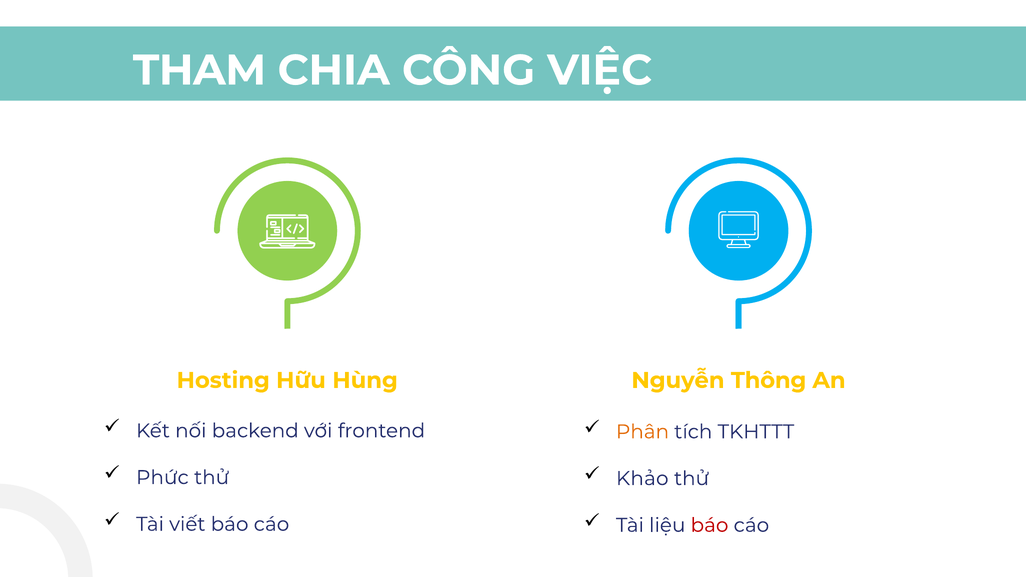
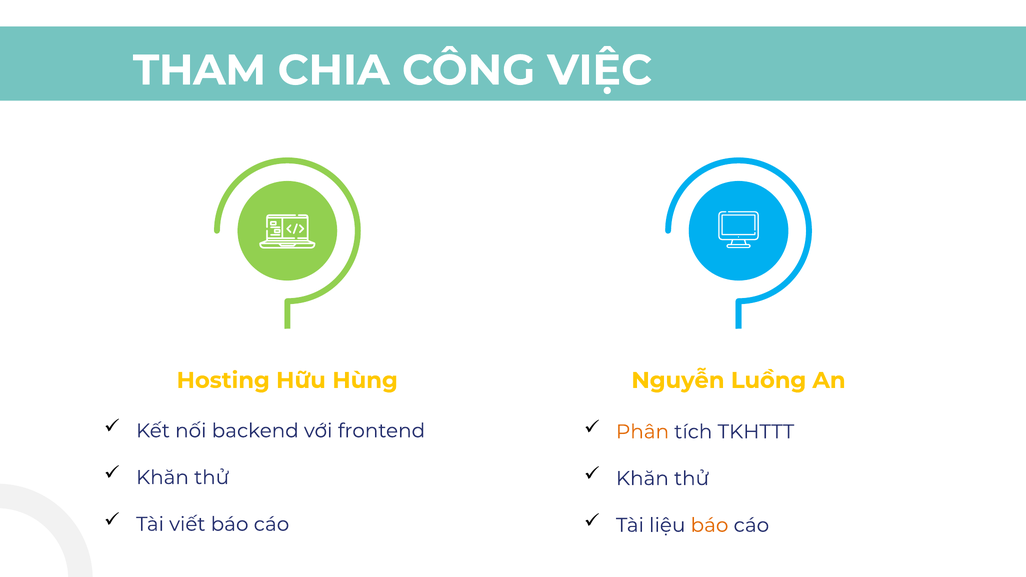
Thông: Thông -> Luồng (769, 380)
Phức: Phức -> Khăn (162, 478)
Khảo: Khảo -> Khăn (642, 479)
báo colour: red -> orange (709, 525)
